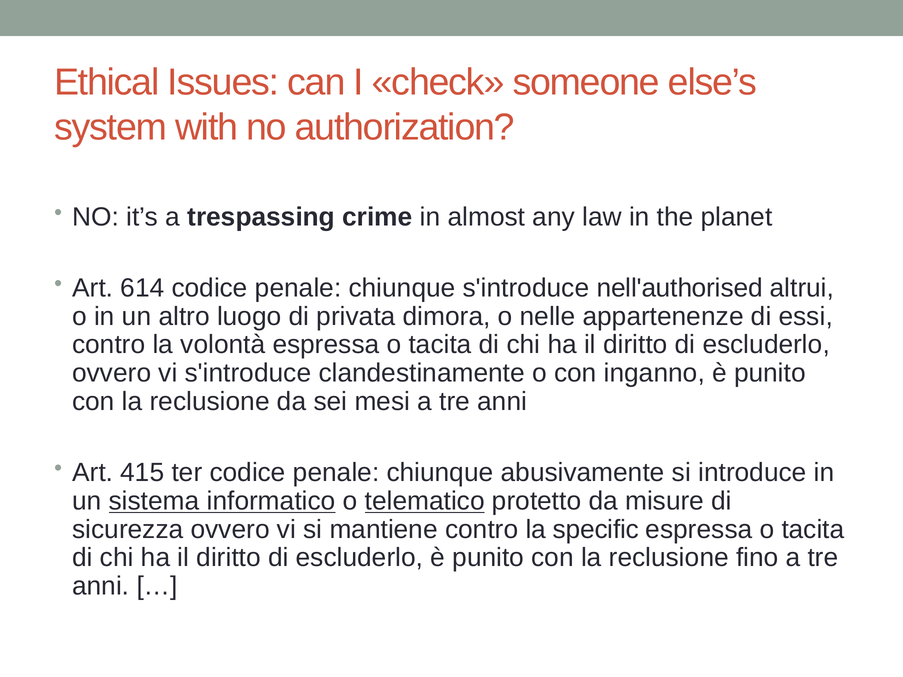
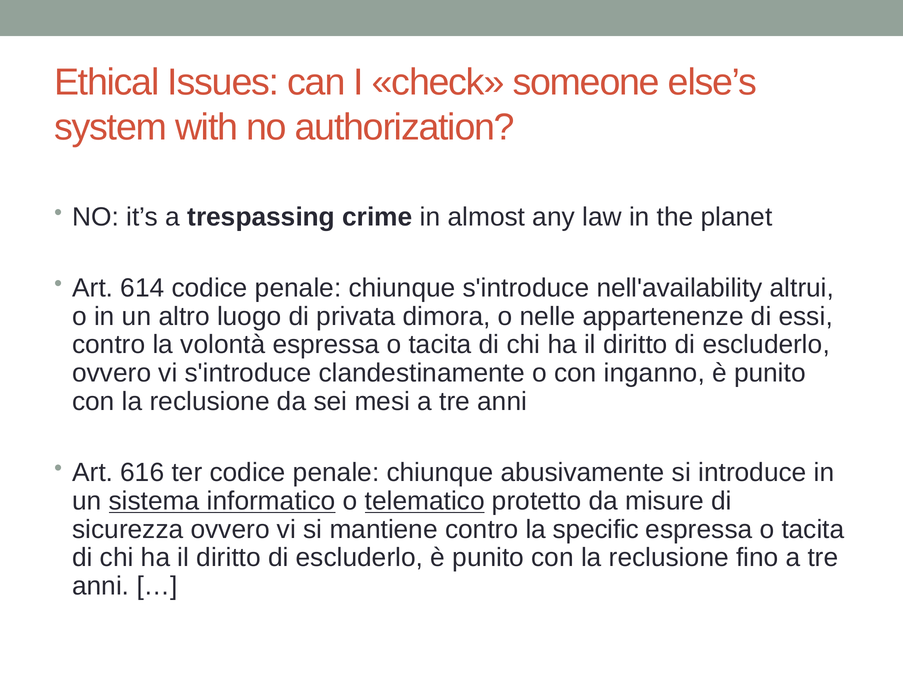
nell'authorised: nell'authorised -> nell'availability (680, 288)
415: 415 -> 616 (142, 473)
